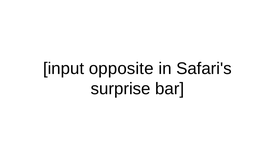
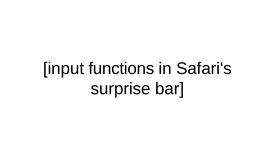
opposite: opposite -> functions (121, 68)
